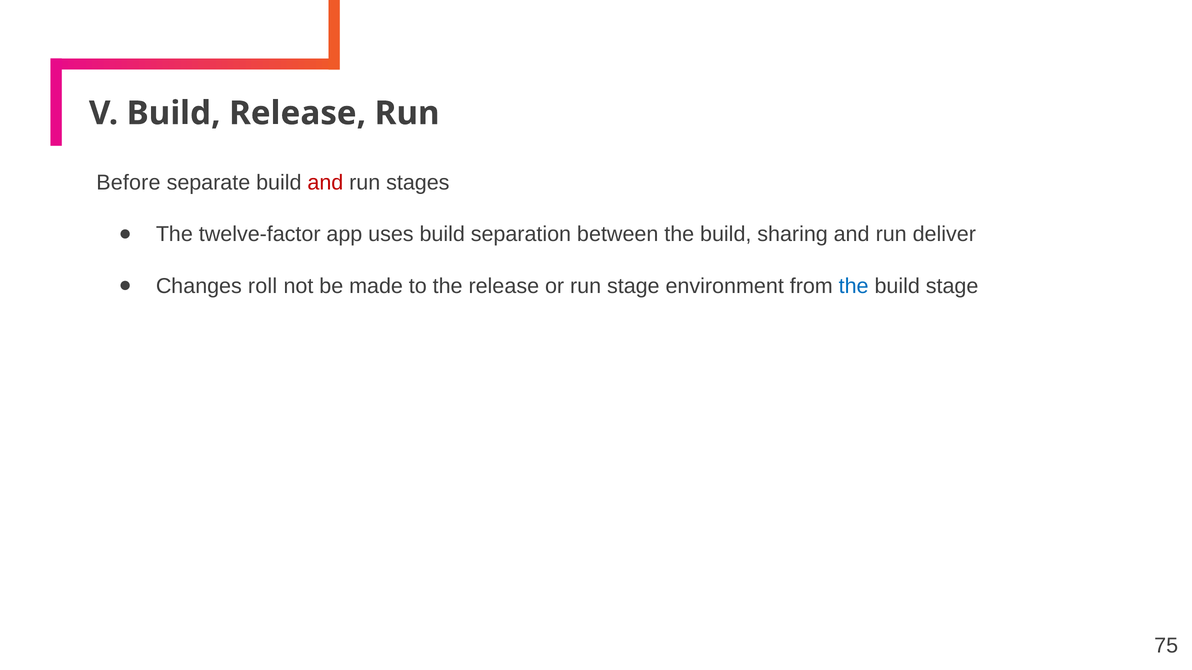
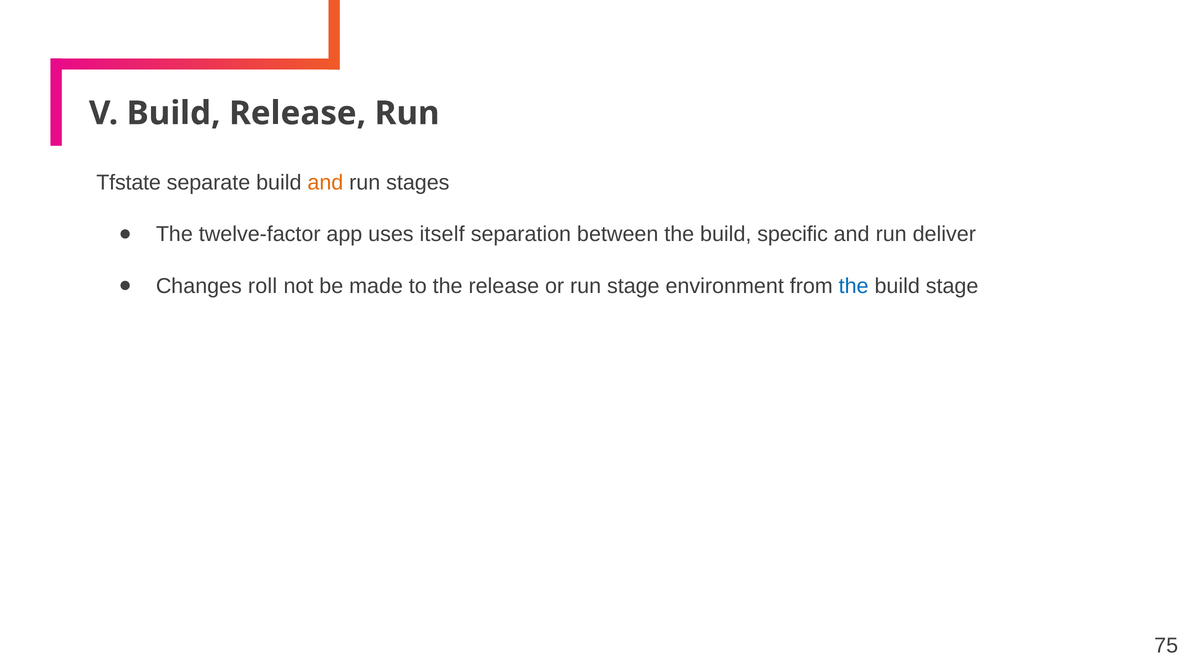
Before: Before -> Tfstate (129, 183)
and colour: red -> orange (325, 183)
uses build: build -> itself (442, 234)
sharing: sharing -> specific (793, 234)
